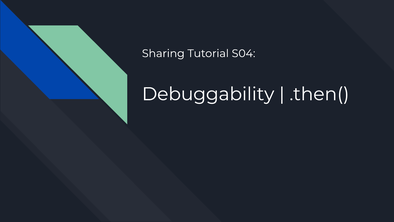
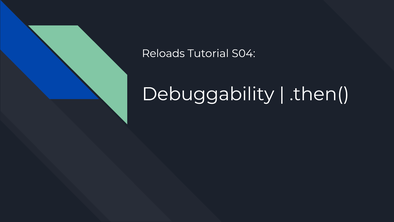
Sharing: Sharing -> Reloads (163, 53)
